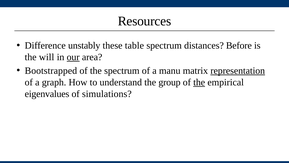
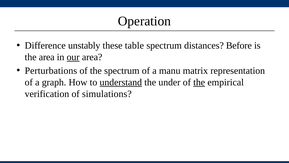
Resources: Resources -> Operation (144, 21)
the will: will -> area (47, 57)
Bootstrapped: Bootstrapped -> Perturbations (51, 71)
representation underline: present -> none (238, 71)
understand underline: none -> present (121, 82)
group: group -> under (169, 82)
eigenvalues: eigenvalues -> verification (47, 94)
